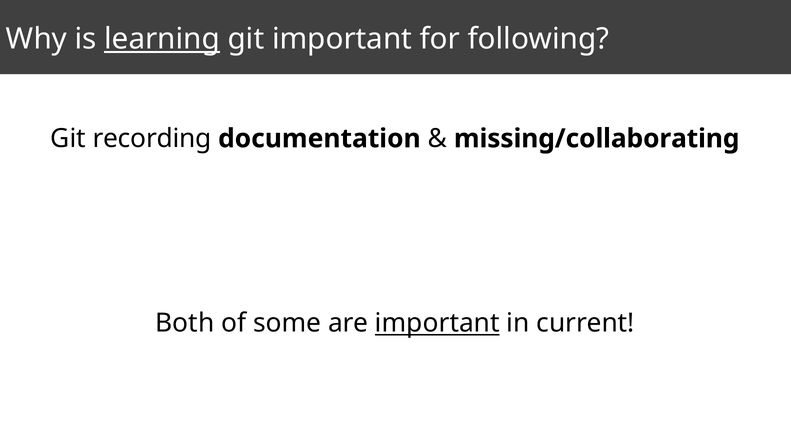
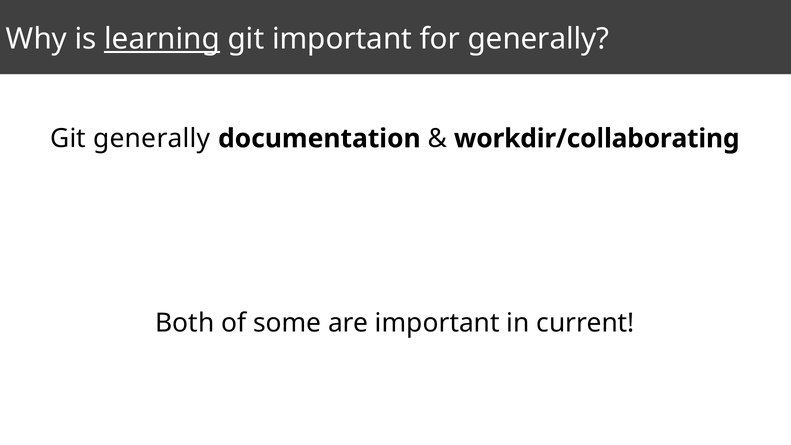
for following: following -> generally (539, 39)
Git recording: recording -> generally (152, 139)
missing/collaborating: missing/collaborating -> workdir/collaborating (597, 139)
important underline: present -> none (437, 323)
